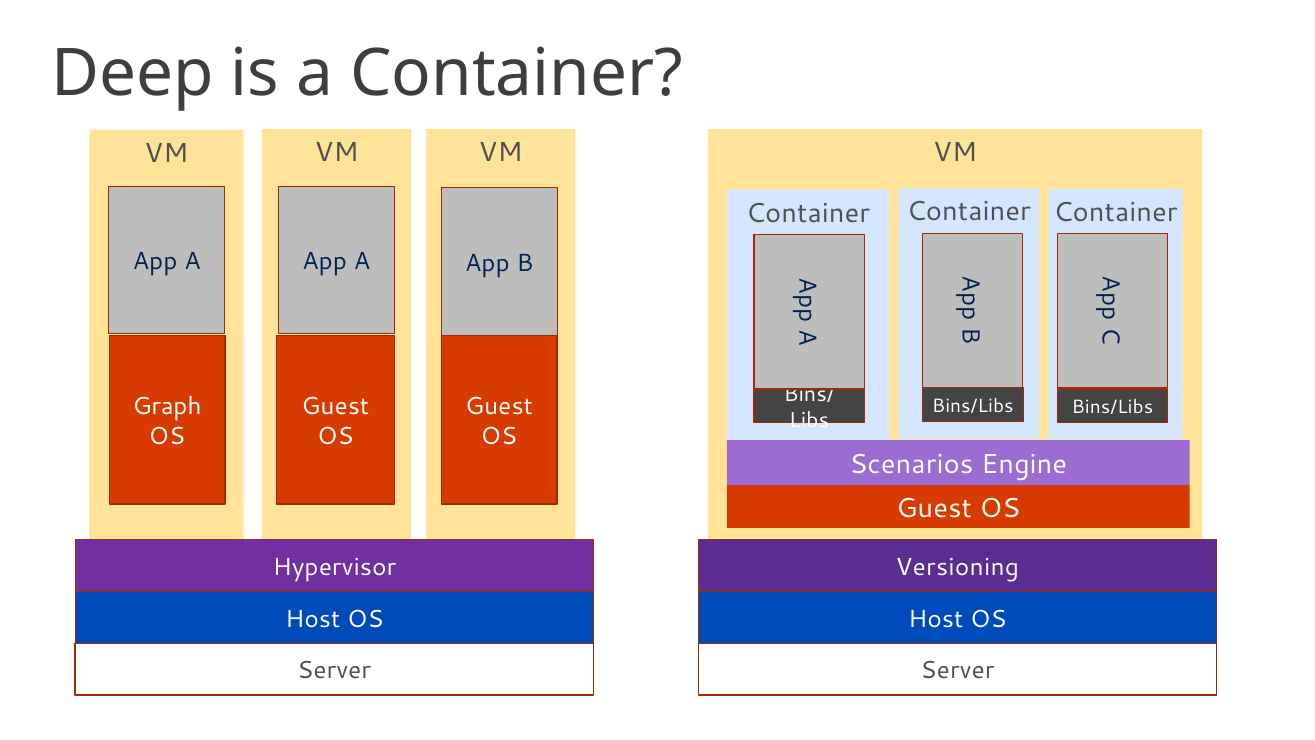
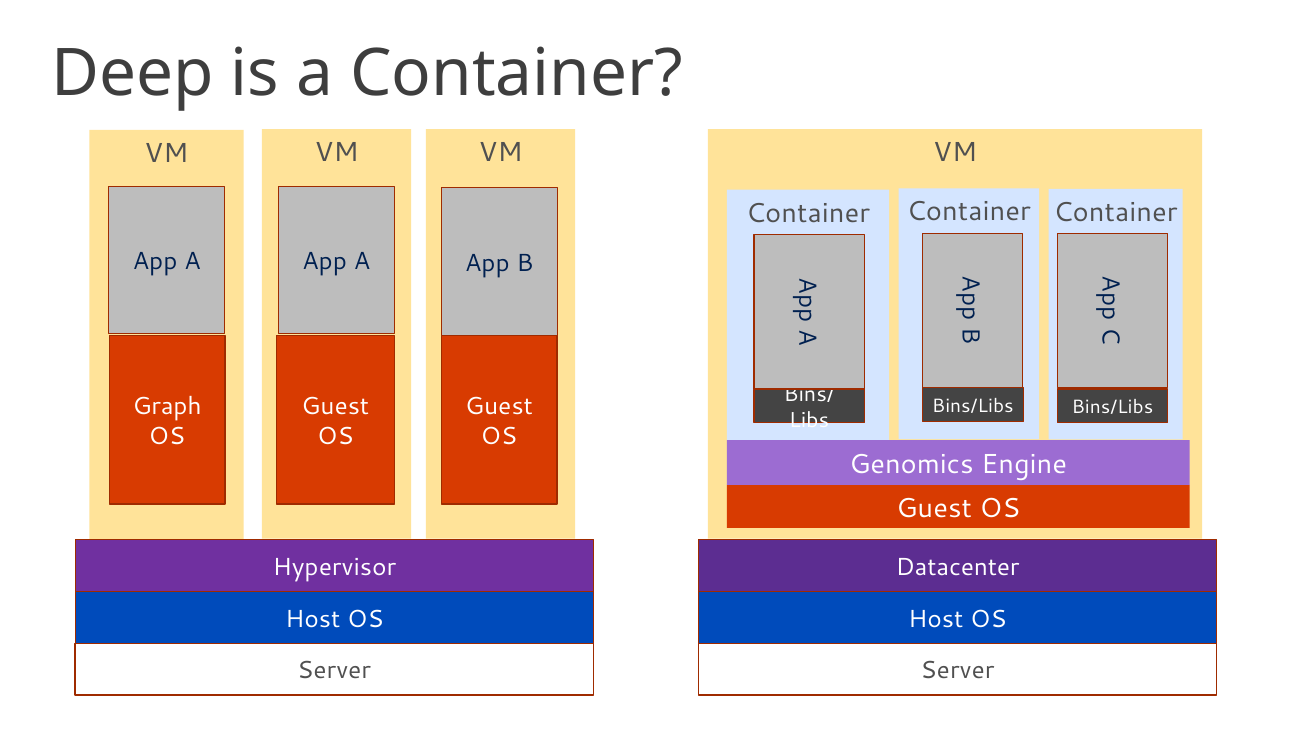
Scenarios: Scenarios -> Genomics (911, 464)
Versioning: Versioning -> Datacenter (958, 567)
